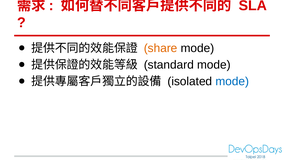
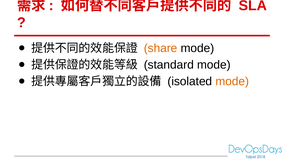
mode colour: blue -> orange (232, 81)
